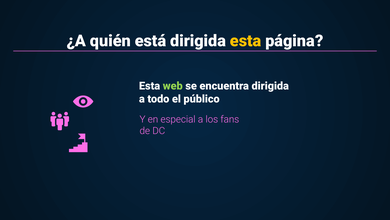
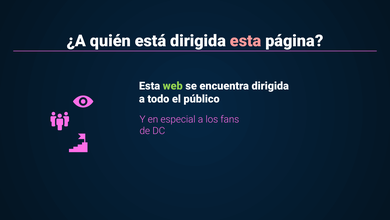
esta colour: yellow -> pink (246, 41)
